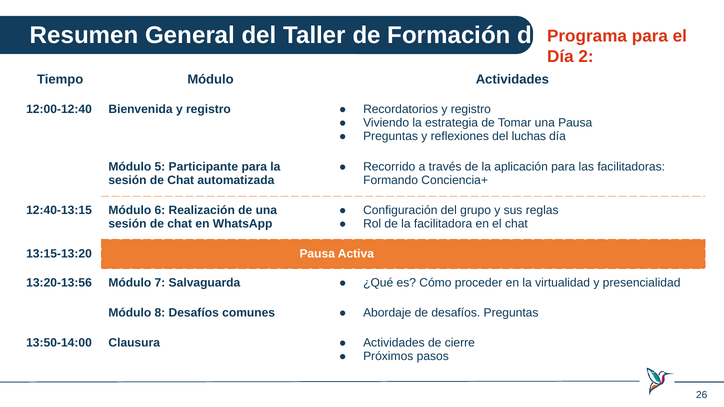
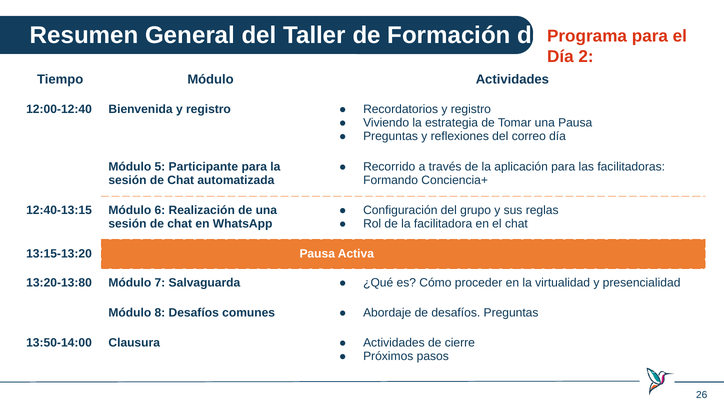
luchas: luchas -> correo (529, 136)
13:20-13:56: 13:20-13:56 -> 13:20-13:80 (59, 283)
